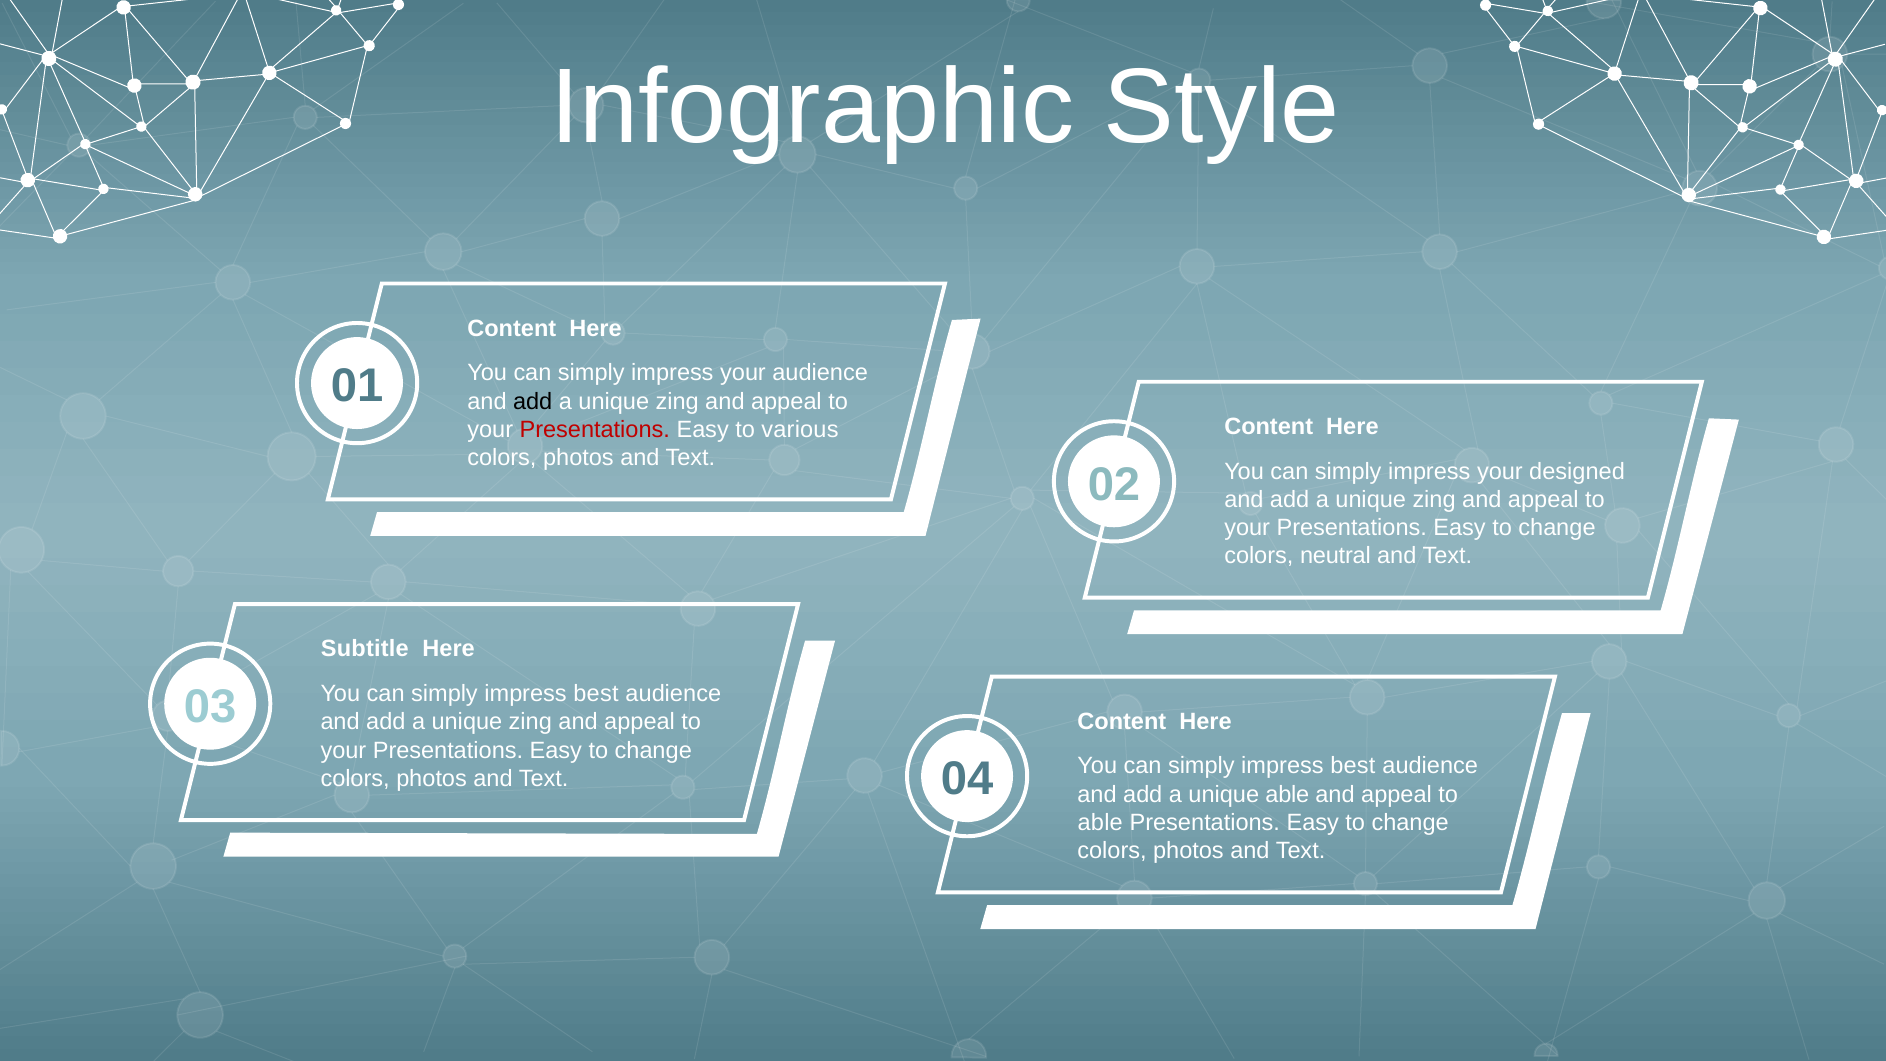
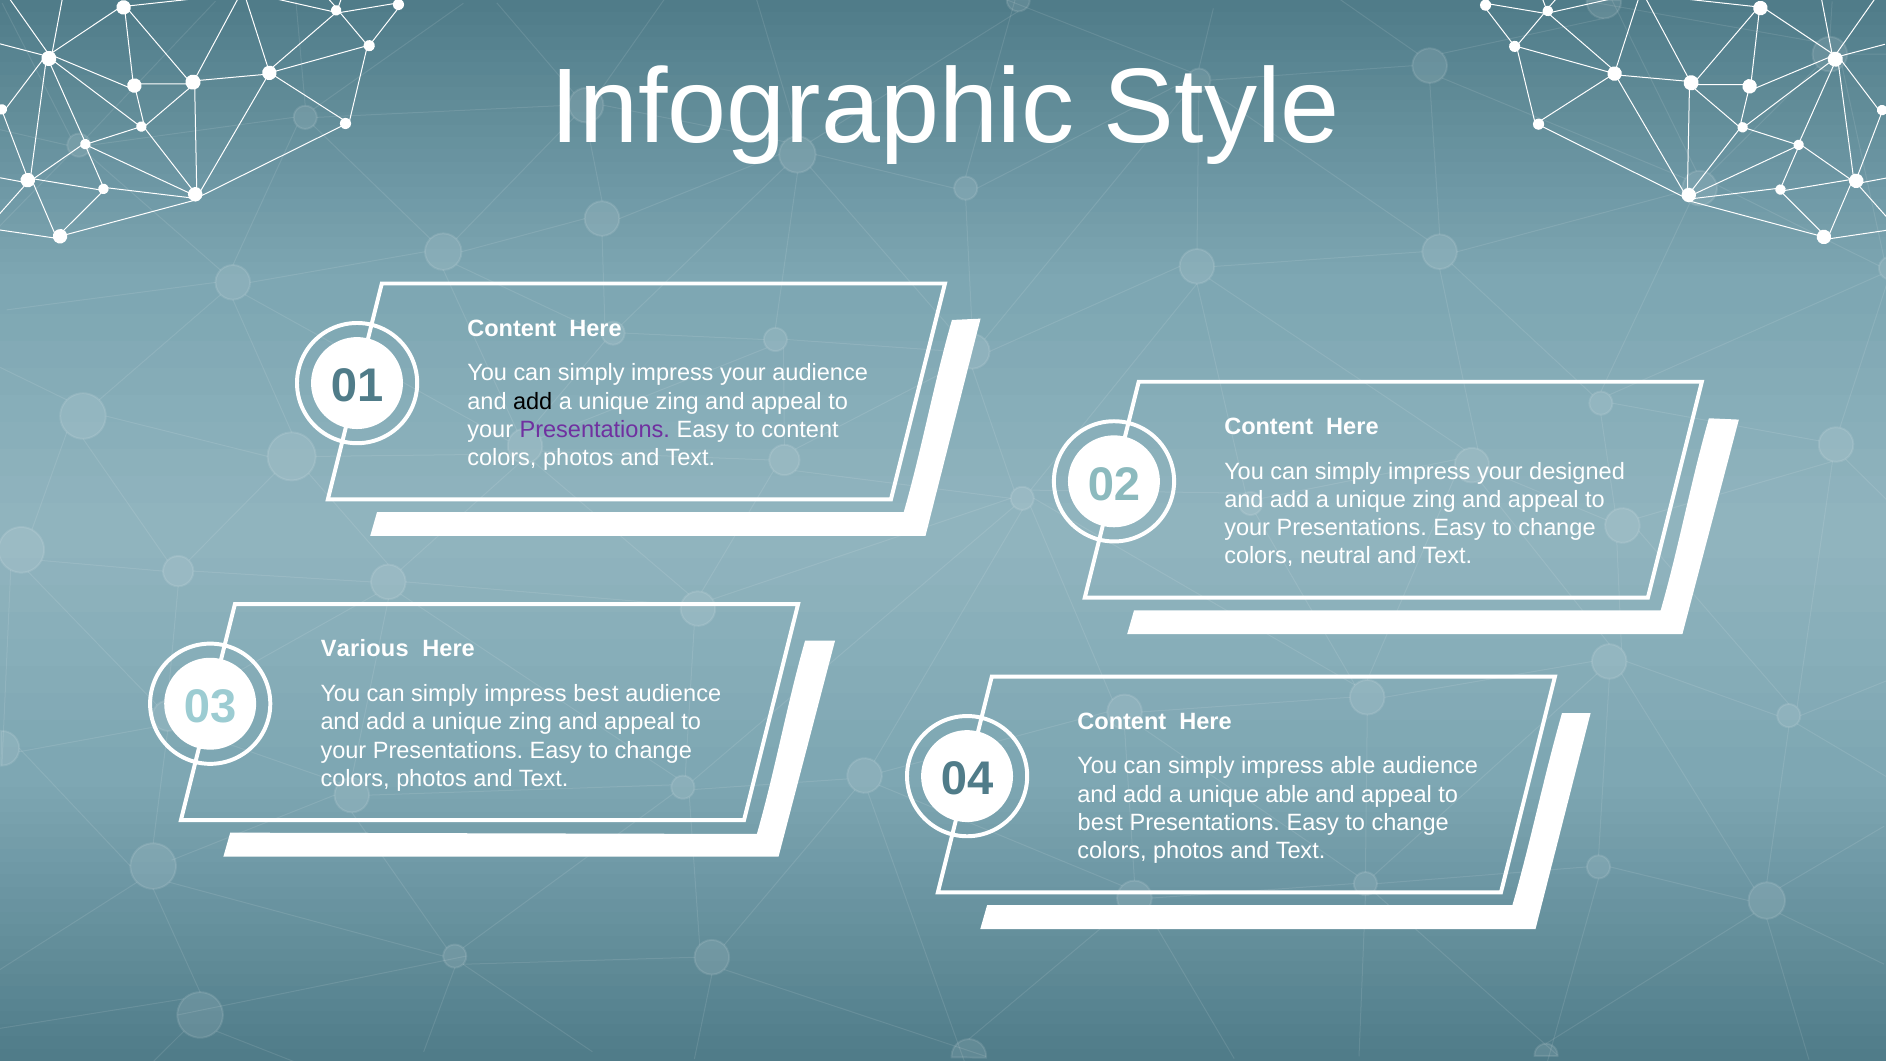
Presentations colour: red -> purple (595, 430)
to various: various -> content (800, 430)
Subtitle: Subtitle -> Various (365, 649)
best: best -> able (1353, 766)
able: able -> best (1100, 823)
